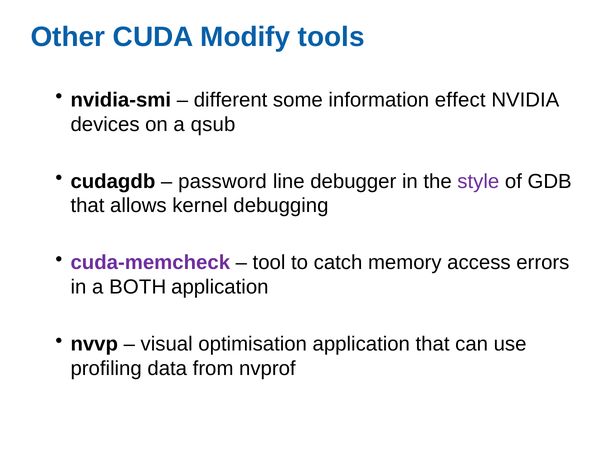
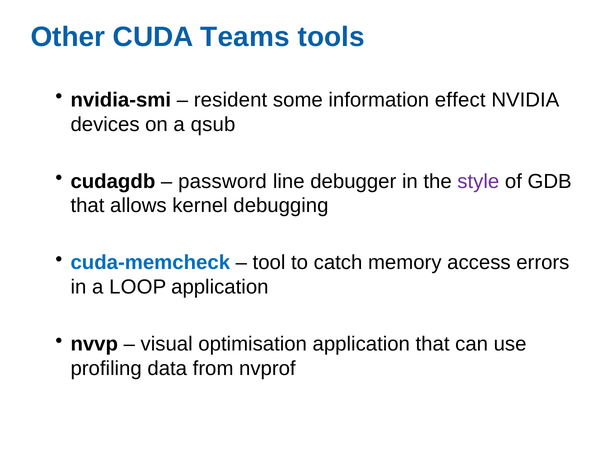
Modify: Modify -> Teams (245, 37)
different: different -> resident (231, 100)
cuda-memcheck colour: purple -> blue (150, 263)
BOTH: BOTH -> LOOP (138, 287)
